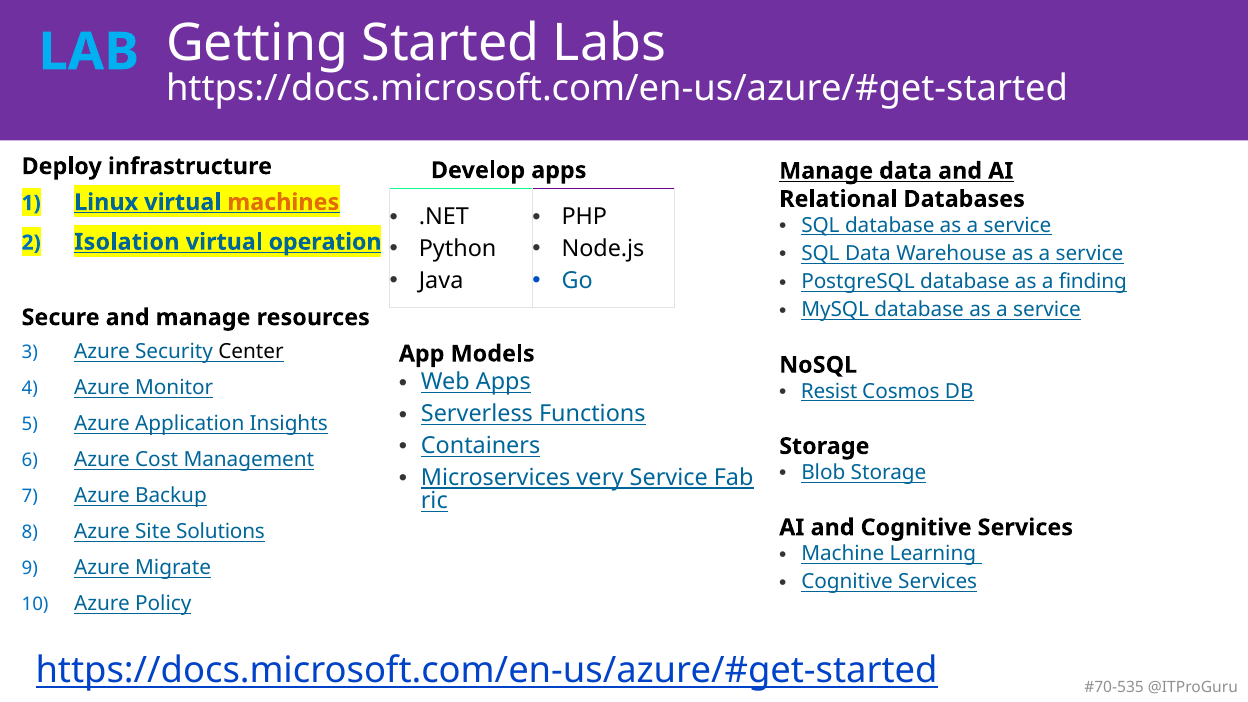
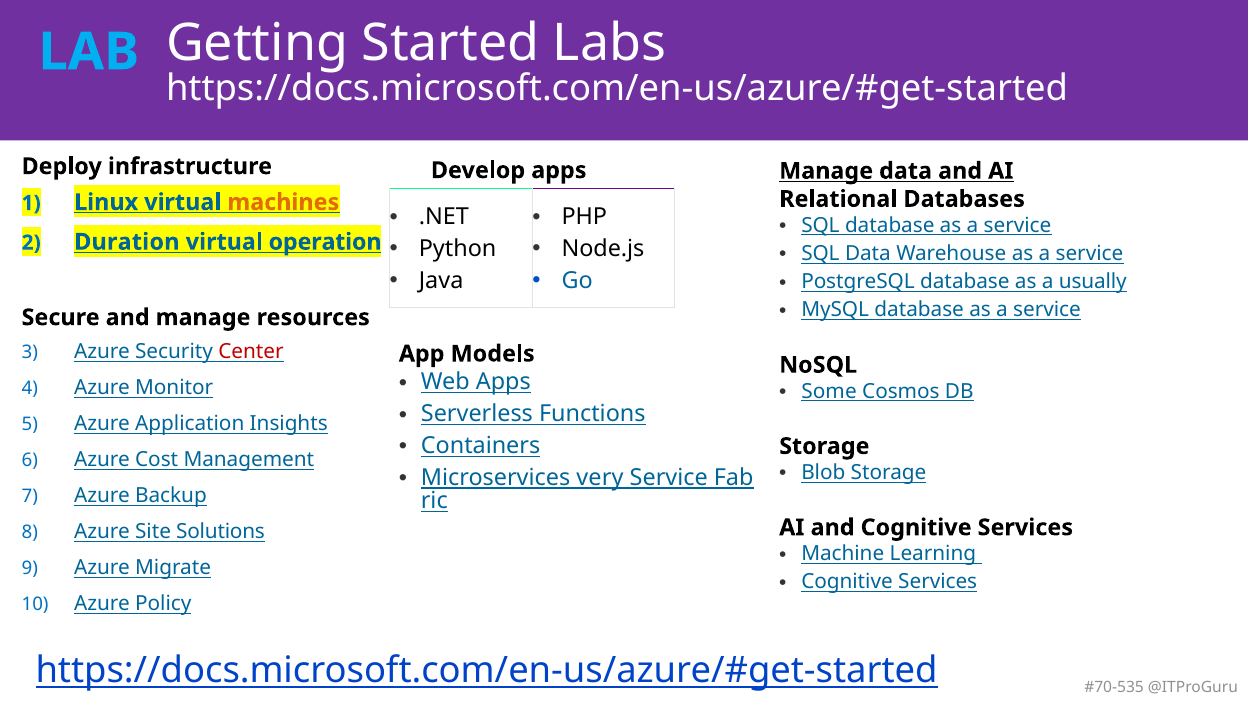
Isolation: Isolation -> Duration (127, 242)
finding: finding -> usually (1093, 282)
Center colour: black -> red (251, 352)
Resist: Resist -> Some (829, 391)
